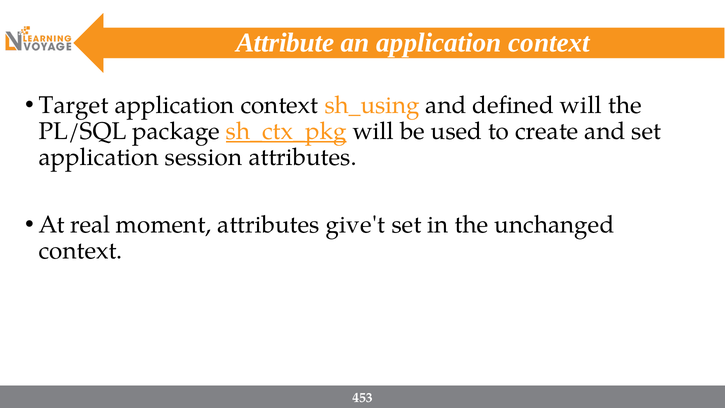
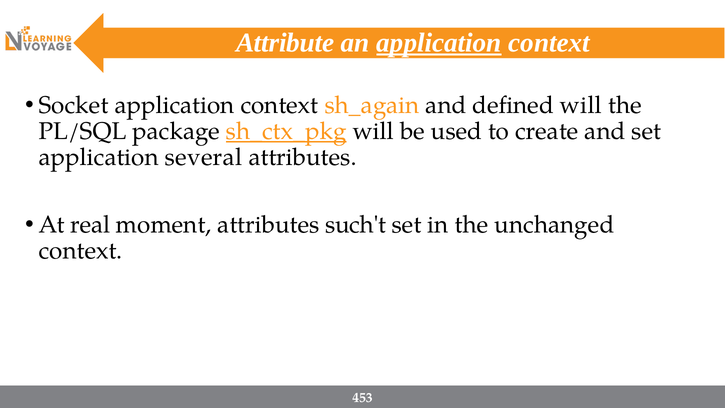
application underline: none -> present (439, 43)
Target: Target -> Socket (74, 105)
sh_using: sh_using -> sh_again (372, 105)
session: session -> several (204, 157)
give't: give't -> such't (356, 225)
